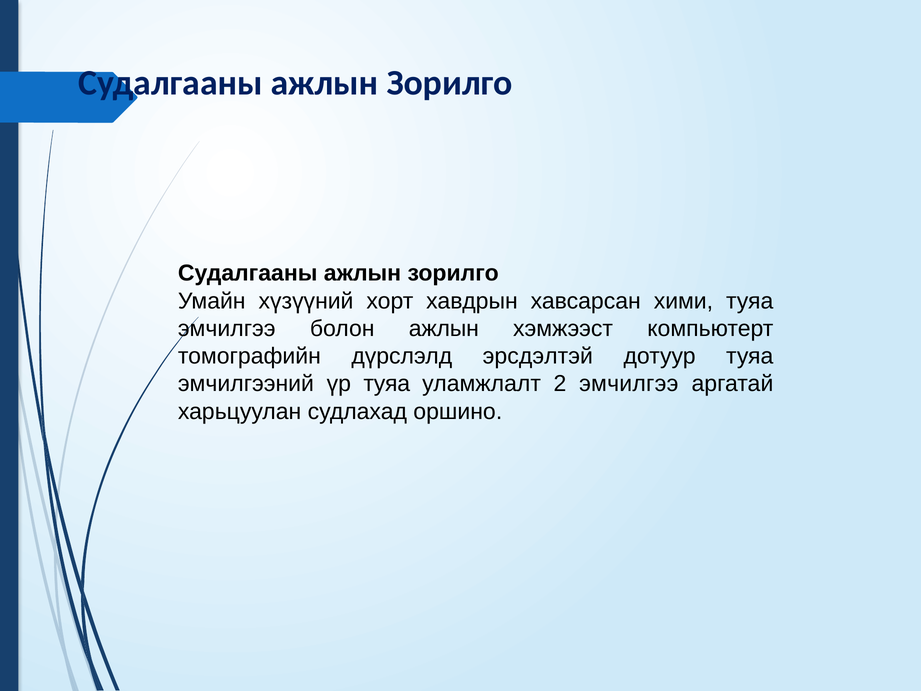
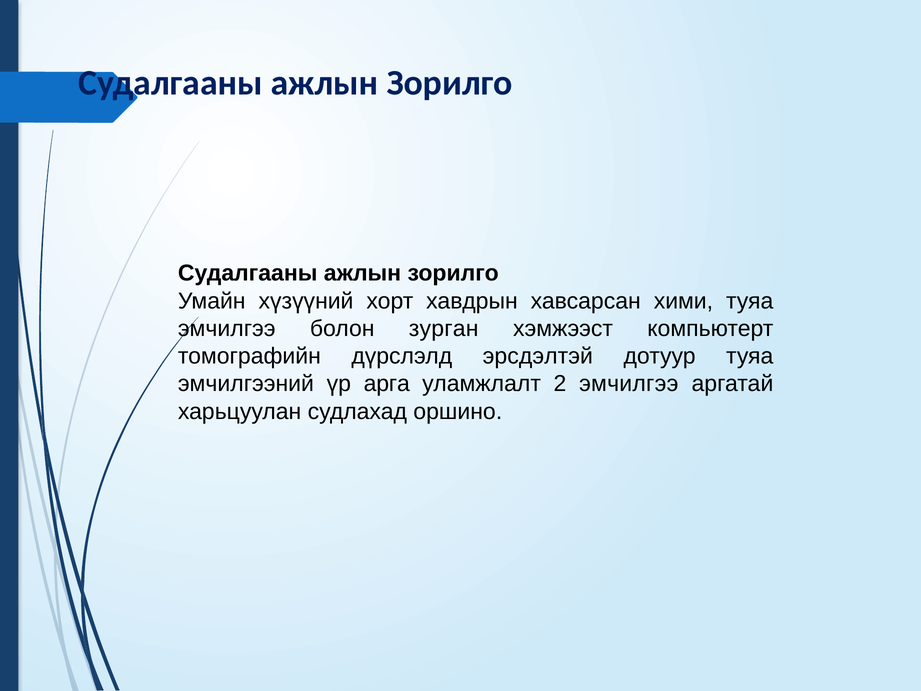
болон ажлын: ажлын -> зурган (444, 328)
үр туяа: туяа -> арга (387, 384)
